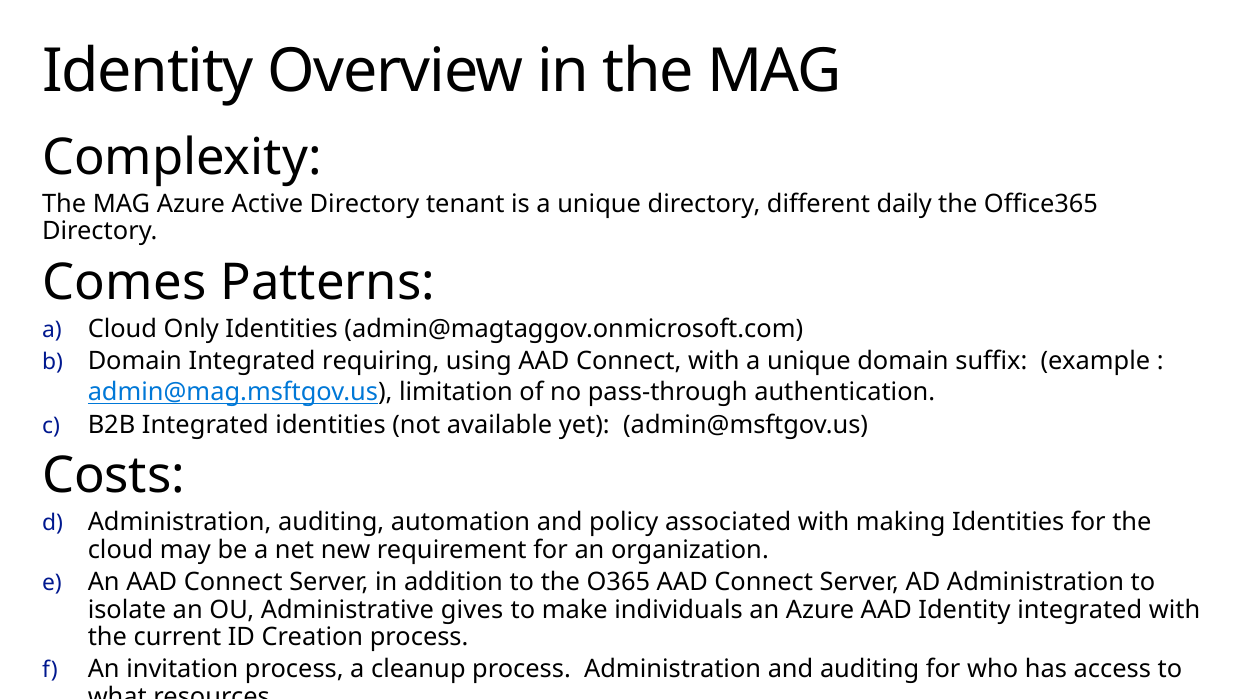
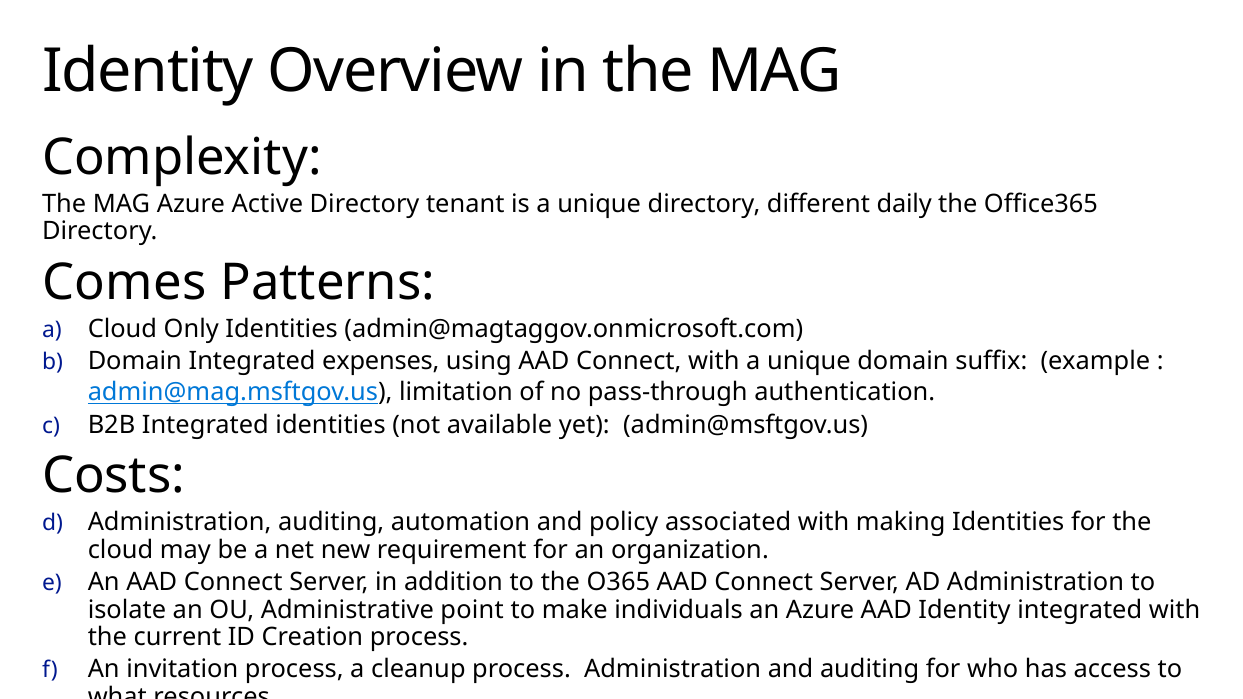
requiring: requiring -> expenses (381, 361)
gives: gives -> point (472, 610)
